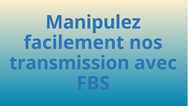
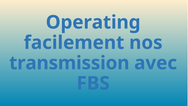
Manipulez: Manipulez -> Operating (93, 22)
